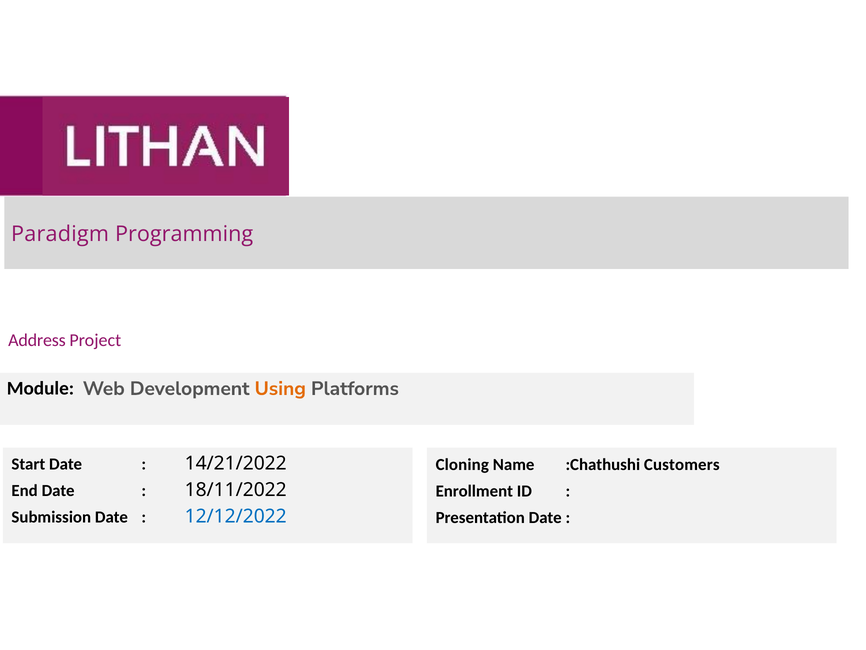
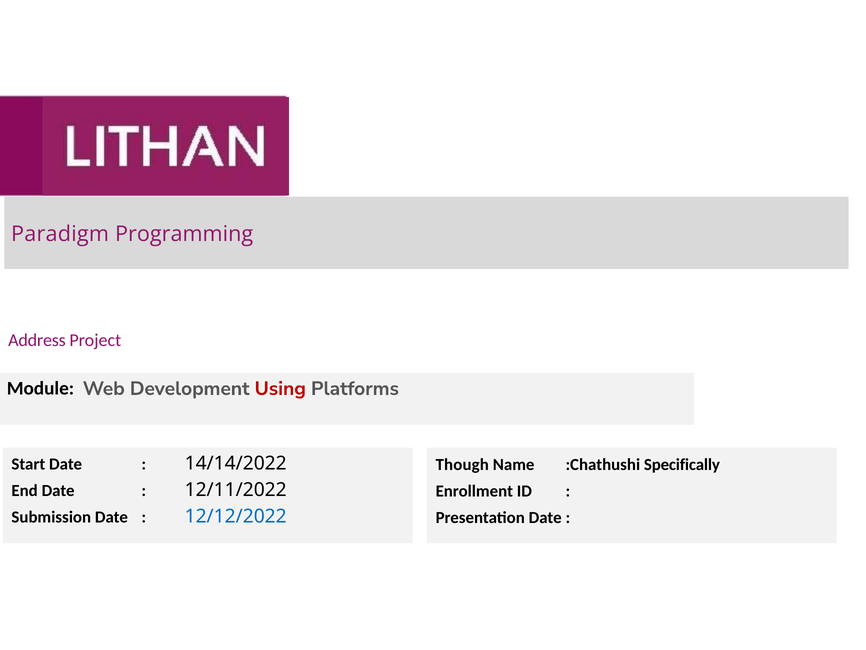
Using colour: orange -> red (280, 388)
14/21/2022: 14/21/2022 -> 14/14/2022 (236, 463)
Cloning: Cloning -> Though (462, 464)
Customers: Customers -> Specifically (682, 464)
18/11/2022: 18/11/2022 -> 12/11/2022 (236, 490)
